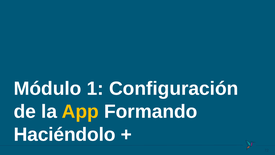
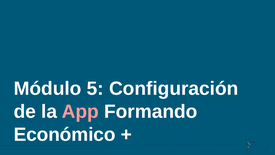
1: 1 -> 5 (95, 88)
App colour: yellow -> pink (80, 111)
Haciéndolo: Haciéndolo -> Económico (65, 134)
